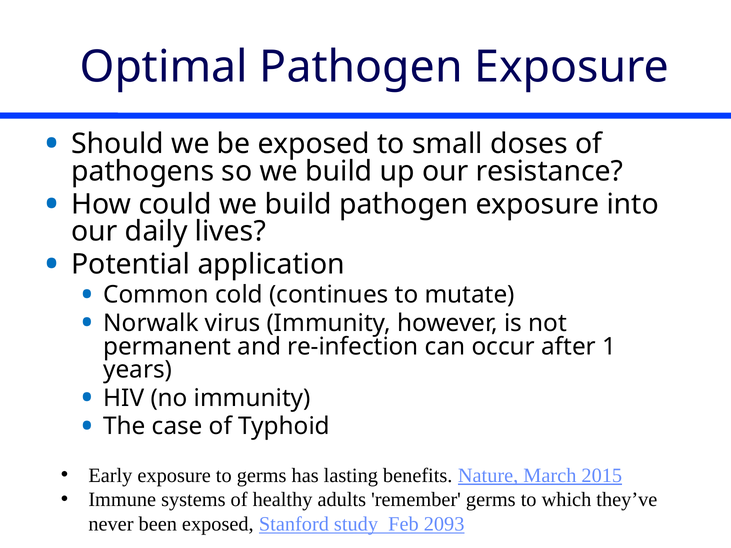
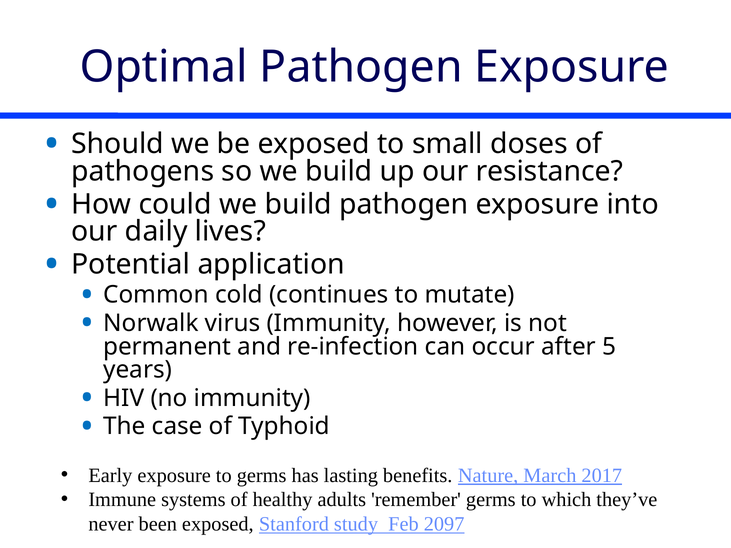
1: 1 -> 5 (609, 347)
2015: 2015 -> 2017 (602, 476)
2093: 2093 -> 2097 (444, 524)
